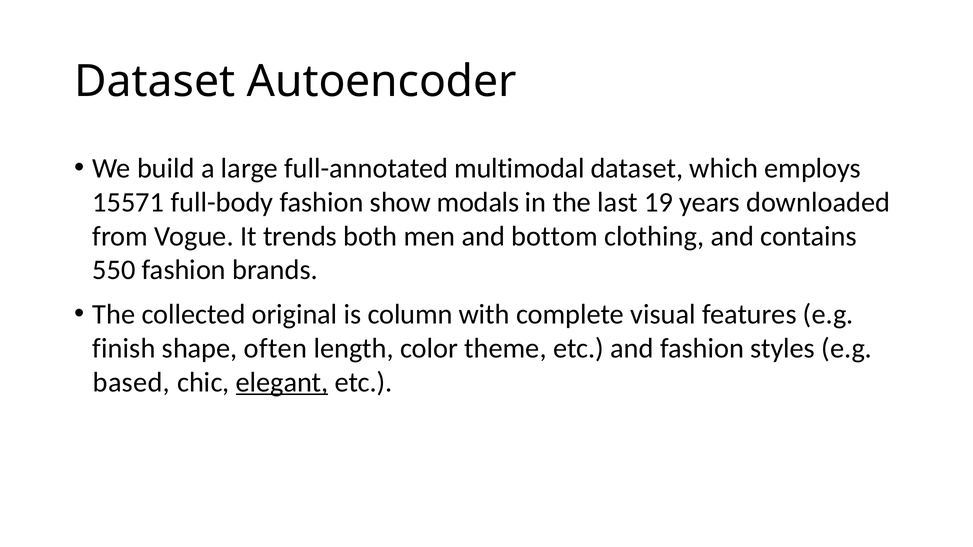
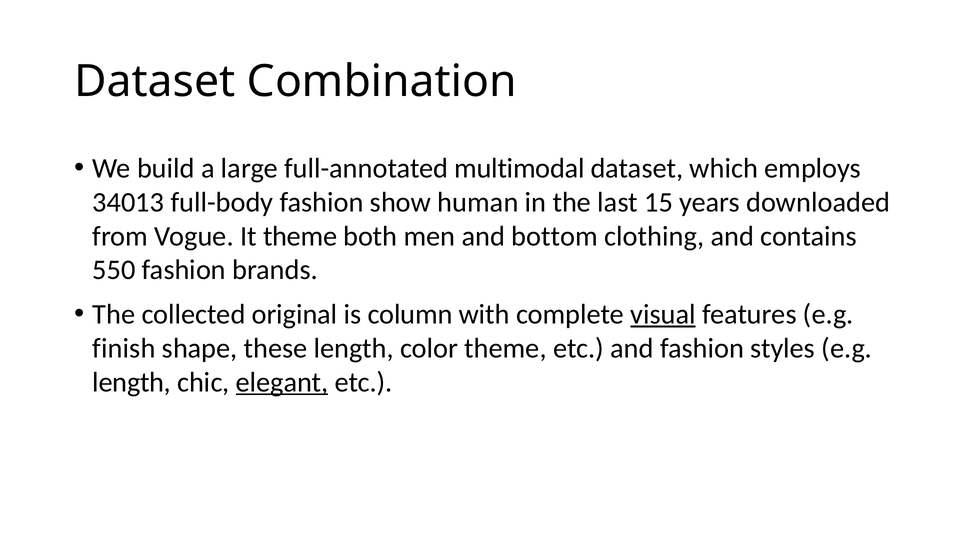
Autoencoder: Autoencoder -> Combination (382, 82)
15571: 15571 -> 34013 (128, 202)
modals: modals -> human (478, 202)
19: 19 -> 15 (659, 202)
It trends: trends -> theme (300, 236)
visual underline: none -> present (663, 314)
often: often -> these (276, 348)
based: based -> length (132, 382)
